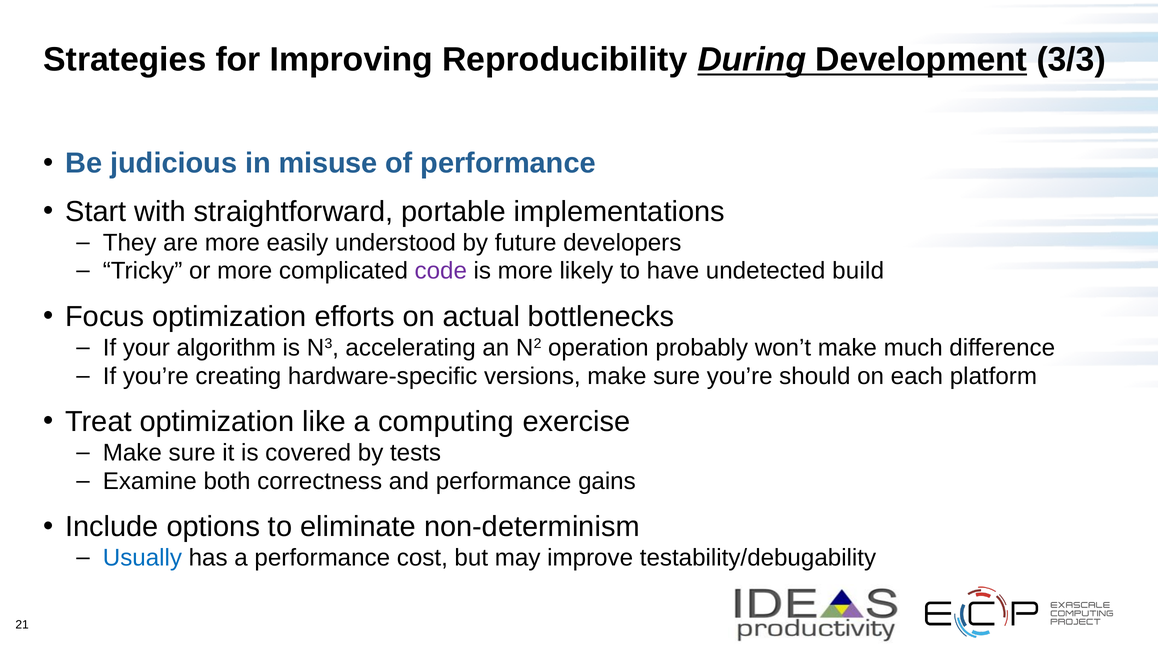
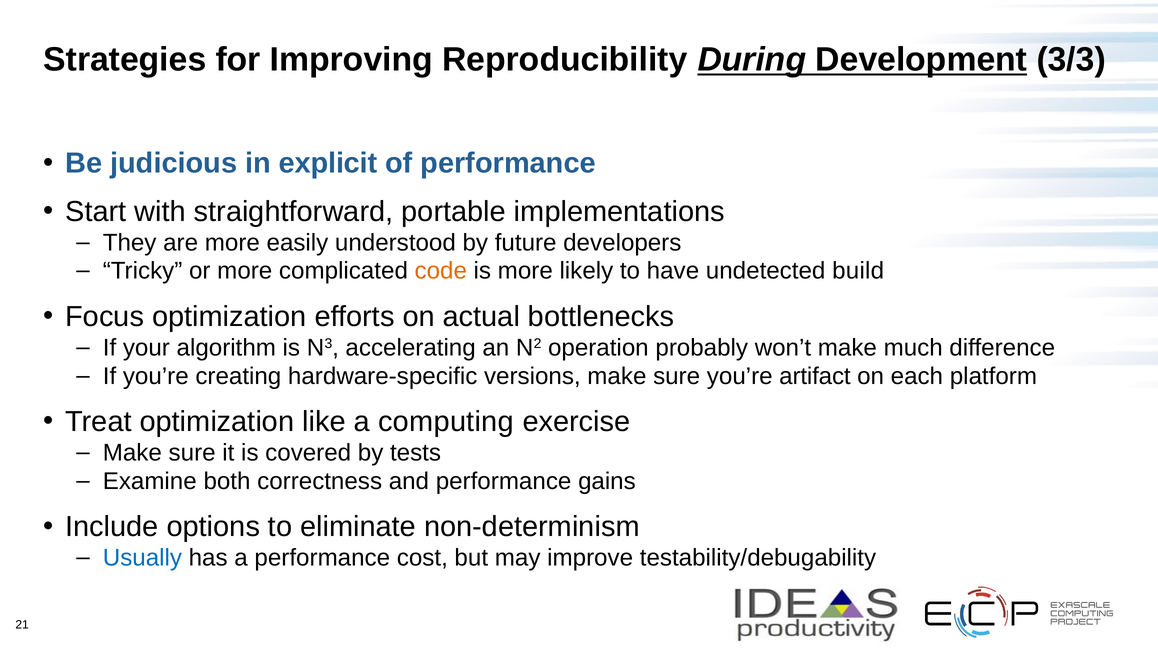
misuse: misuse -> explicit (328, 164)
code colour: purple -> orange (441, 271)
should: should -> artifact (815, 376)
